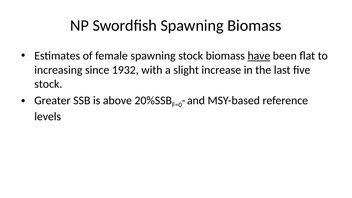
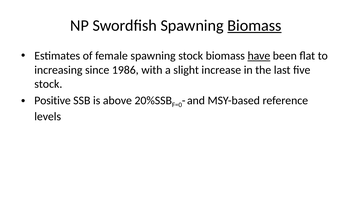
Biomass underline: none -> present (254, 26)
1932: 1932 -> 1986 (125, 70)
Greater: Greater -> Positive (53, 100)
